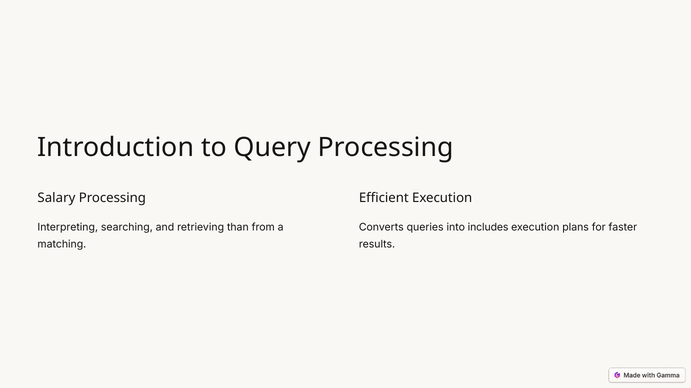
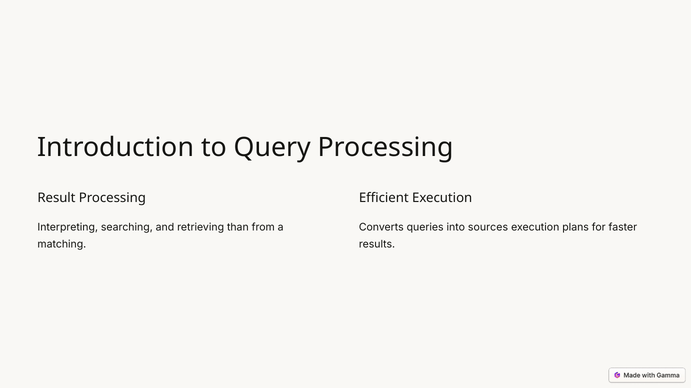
Salary: Salary -> Result (56, 198)
includes: includes -> sources (488, 228)
